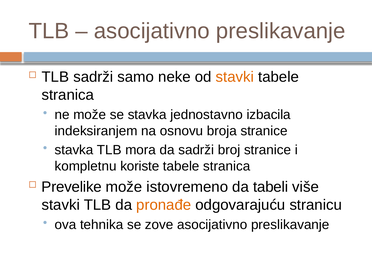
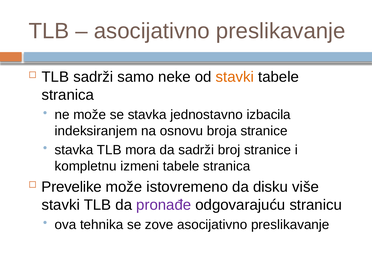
koriste: koriste -> izmeni (140, 166)
tabeli: tabeli -> disku (271, 187)
pronađe colour: orange -> purple (164, 205)
